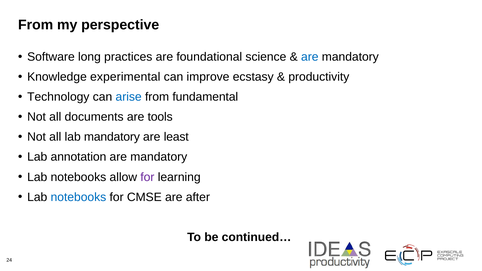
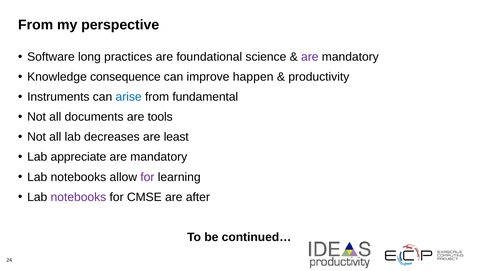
are colour: blue -> purple (310, 57)
experimental: experimental -> consequence (125, 77)
ecstasy: ecstasy -> happen (253, 77)
Technology: Technology -> Instruments (58, 97)
lab mandatory: mandatory -> decreases (112, 137)
annotation: annotation -> appreciate (78, 157)
notebooks colour: blue -> purple (78, 197)
